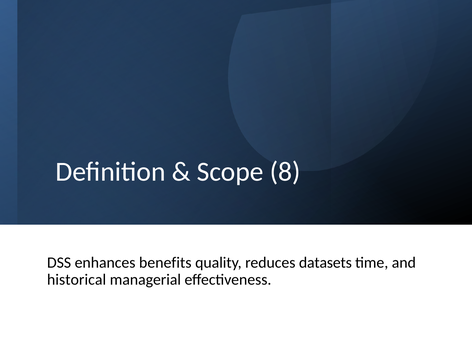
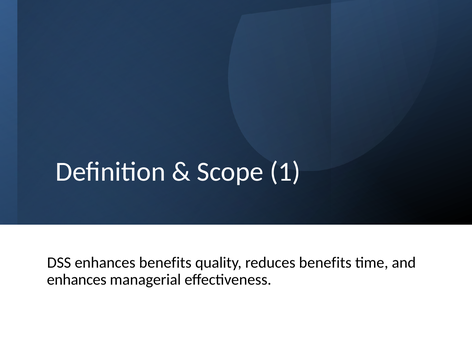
8: 8 -> 1 (285, 172)
reduces datasets: datasets -> benefits (325, 263)
historical: historical -> enhances (77, 280)
